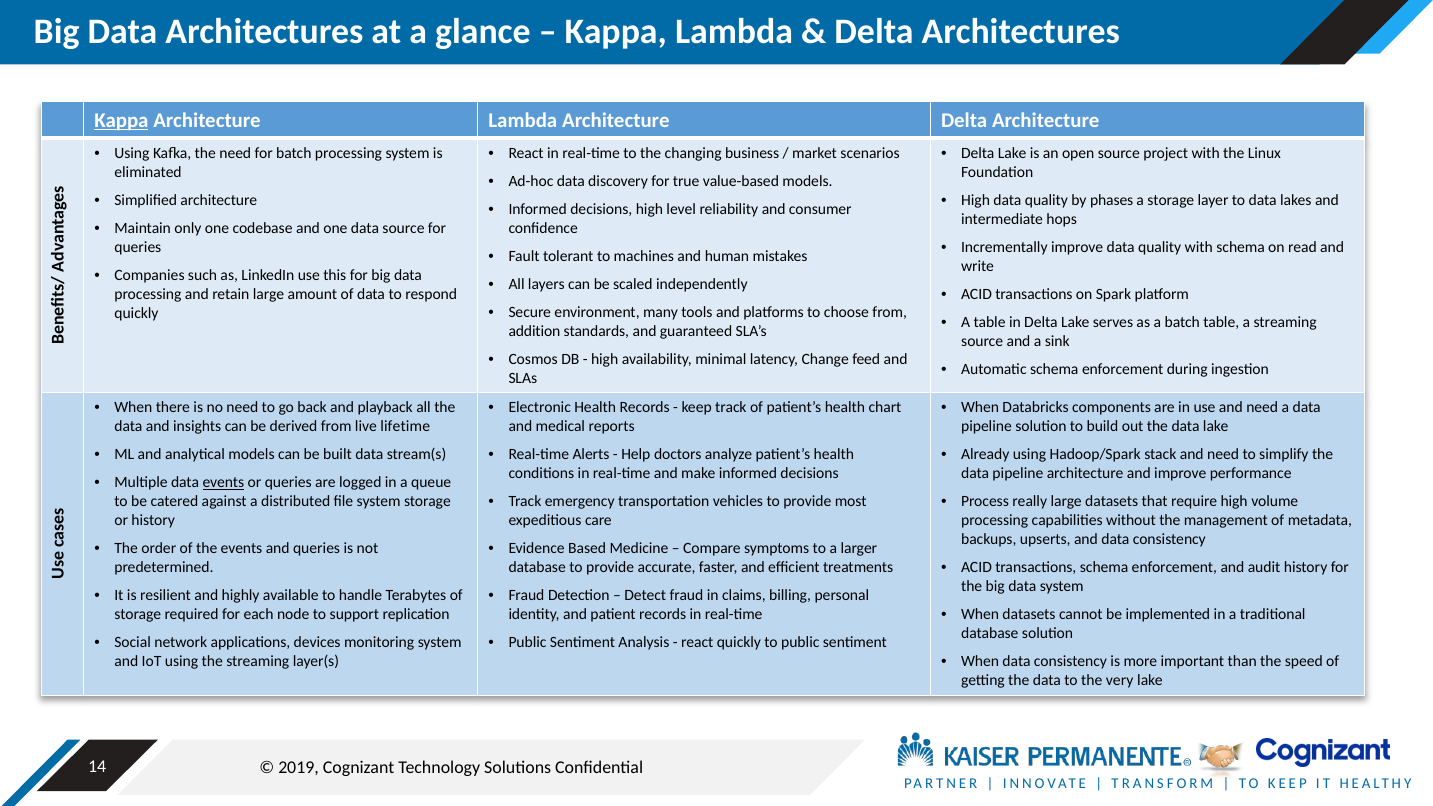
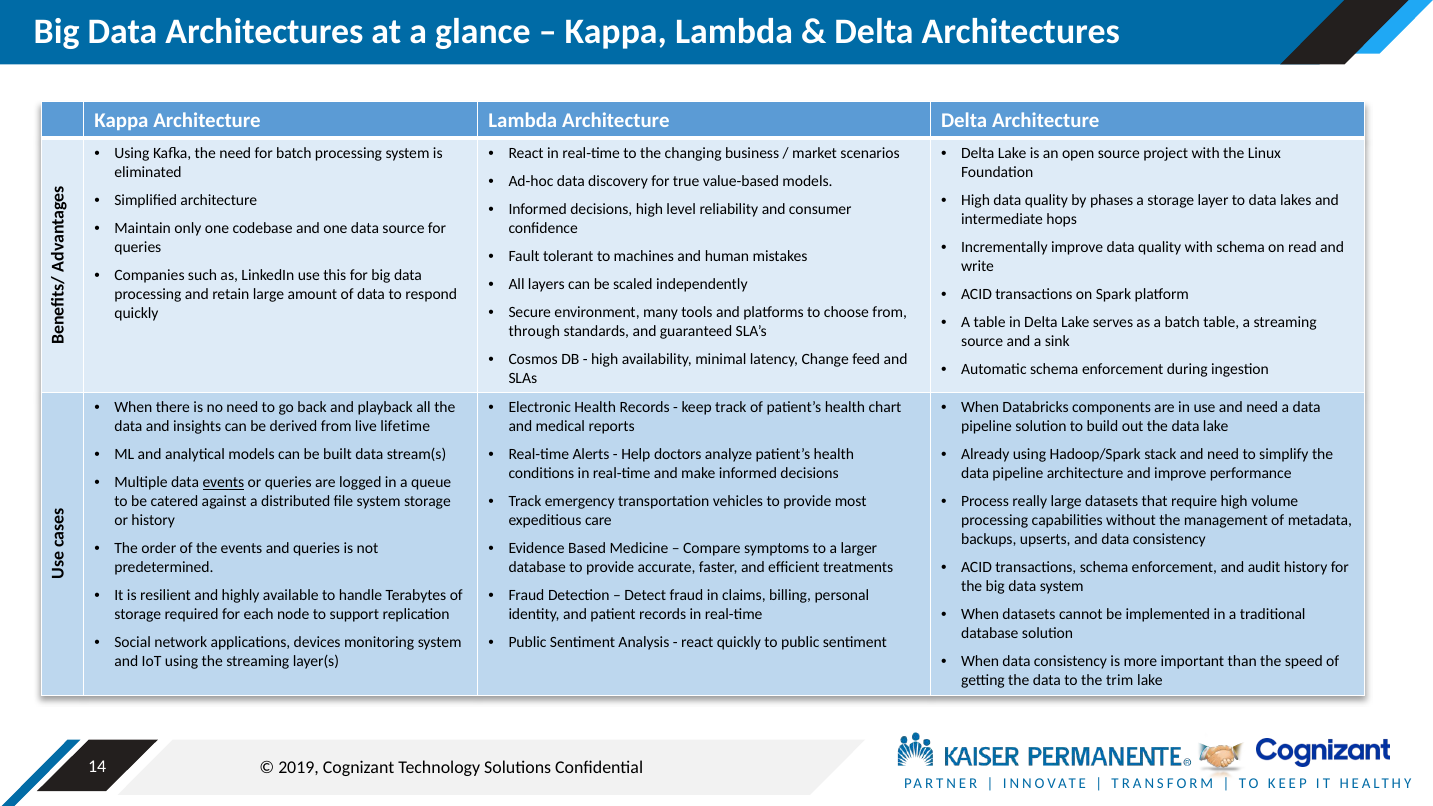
Kappa underline: present -> none (121, 120)
addition: addition -> through (534, 331)
very: very -> trim (1120, 681)
